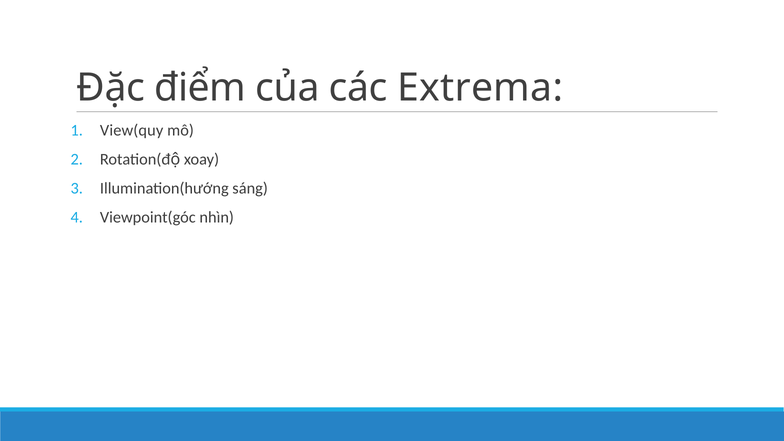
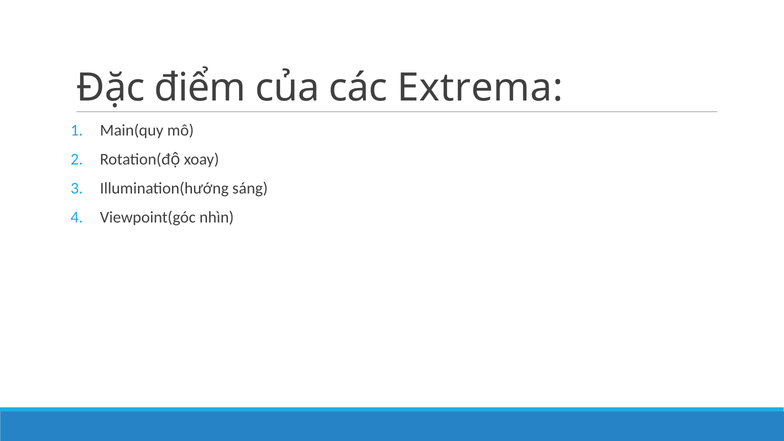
View(quy: View(quy -> Main(quy (132, 130)
